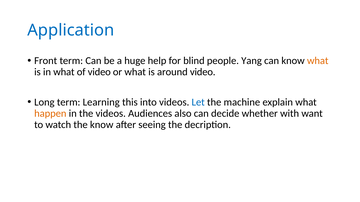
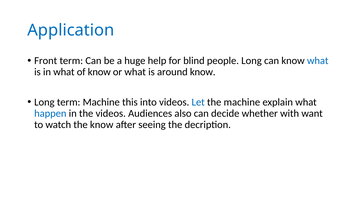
people Yang: Yang -> Long (252, 61)
what colour: orange -> blue (318, 61)
of video: video -> know (99, 72)
around video: video -> know (203, 72)
term Learning: Learning -> Machine (101, 102)
happen colour: orange -> blue (50, 114)
